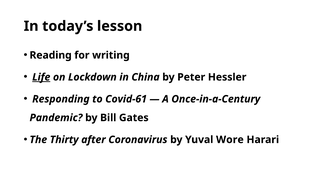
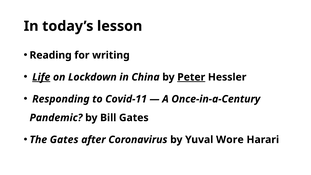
Peter underline: none -> present (191, 77)
Covid-61: Covid-61 -> Covid-11 (126, 99)
The Thirty: Thirty -> Gates (64, 140)
